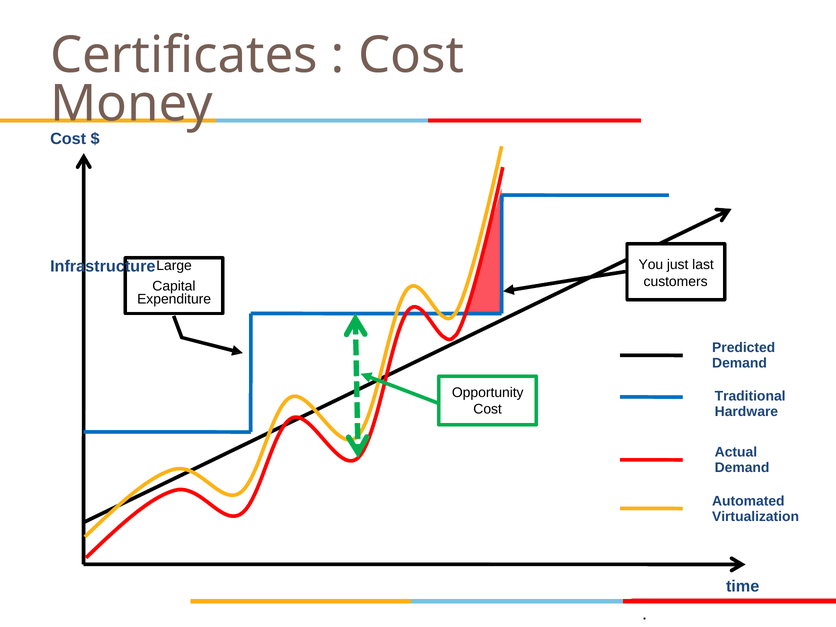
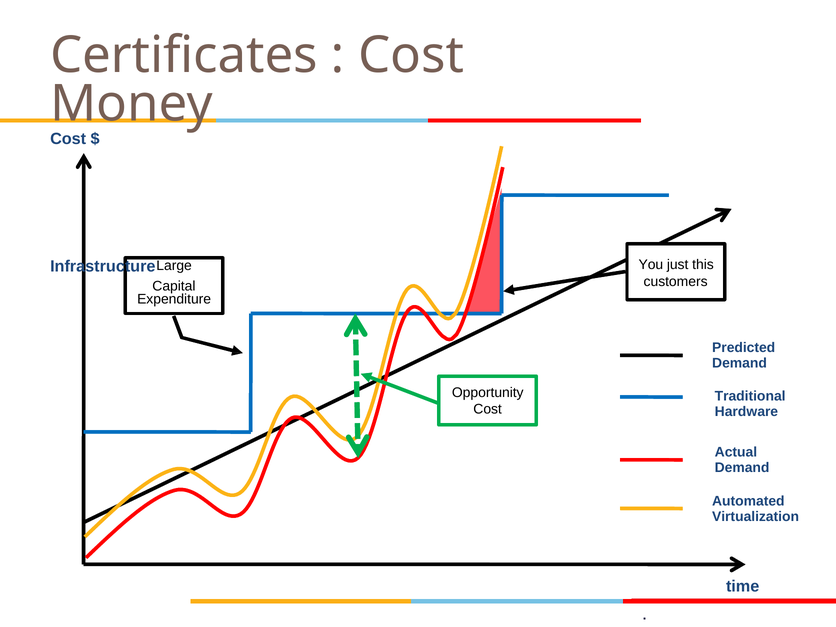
last: last -> this (703, 265)
